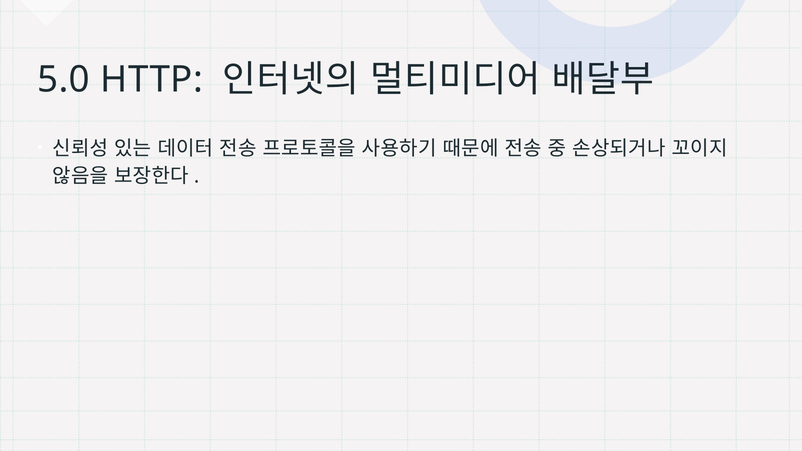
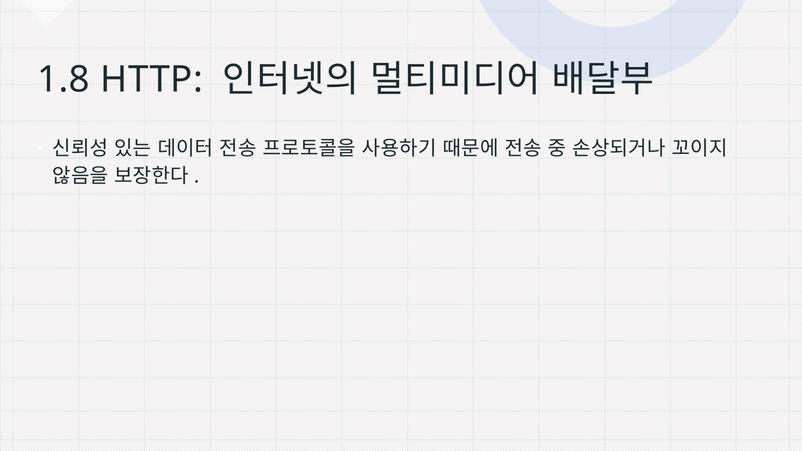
5.0: 5.0 -> 1.8 (64, 80)
